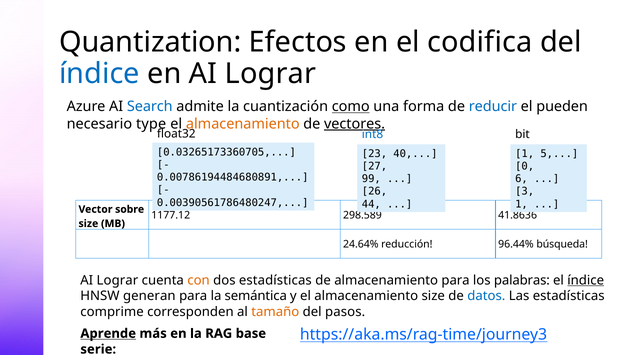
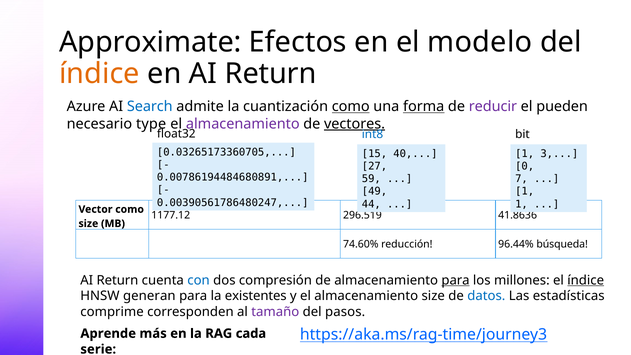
Quantization: Quantization -> Approximate (150, 42)
codifica: codifica -> modelo (480, 42)
índice colour: blue -> orange (99, 73)
en AI Lograr: Lograr -> Return (271, 73)
forma underline: none -> present (424, 107)
reducir colour: blue -> purple (493, 107)
almacenamiento colour: orange -> purple (243, 124)
23: 23 -> 15 (374, 154)
5: 5 -> 3 (559, 154)
99: 99 -> 59 (371, 179)
6: 6 -> 7 (521, 179)
26: 26 -> 49 (374, 191)
3: 3 -> 1 (525, 191)
Vector sobre: sobre -> como (130, 209)
298.589: 298.589 -> 296.519 (362, 215)
24.64%: 24.64% -> 74.60% (361, 244)
Lograr: Lograr -> Return (117, 280)
con colour: orange -> blue (199, 280)
dos estadísticas: estadísticas -> compresión (275, 280)
para underline: none -> present (456, 280)
palabras: palabras -> millones (522, 280)
semántica: semántica -> existentes (256, 296)
tamaño colour: orange -> purple (275, 312)
Aprende underline: present -> none (108, 333)
base: base -> cada (251, 333)
